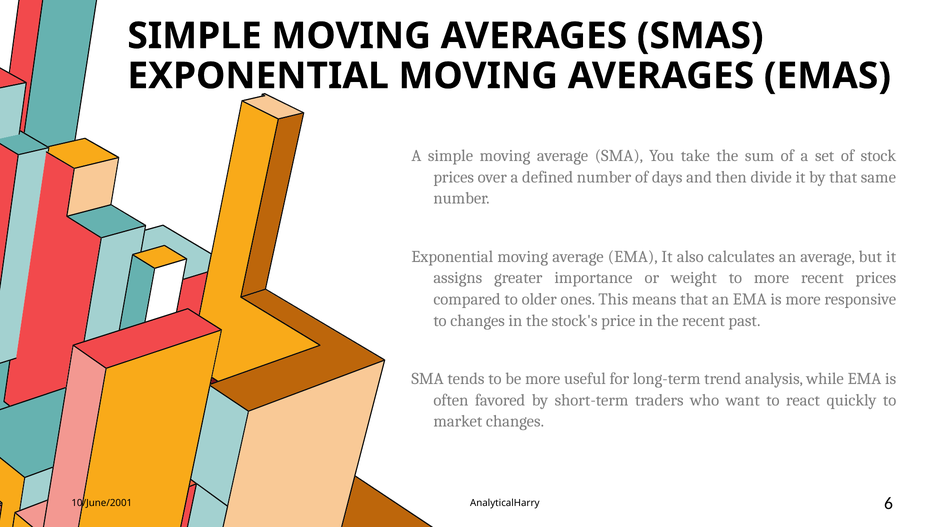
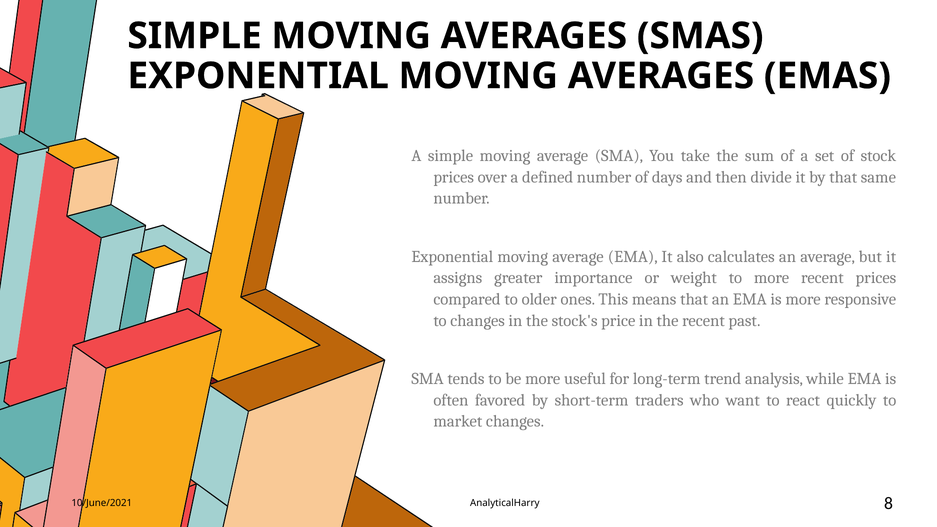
10/June/2001: 10/June/2001 -> 10/June/2021 (102, 503)
6: 6 -> 8 (889, 504)
